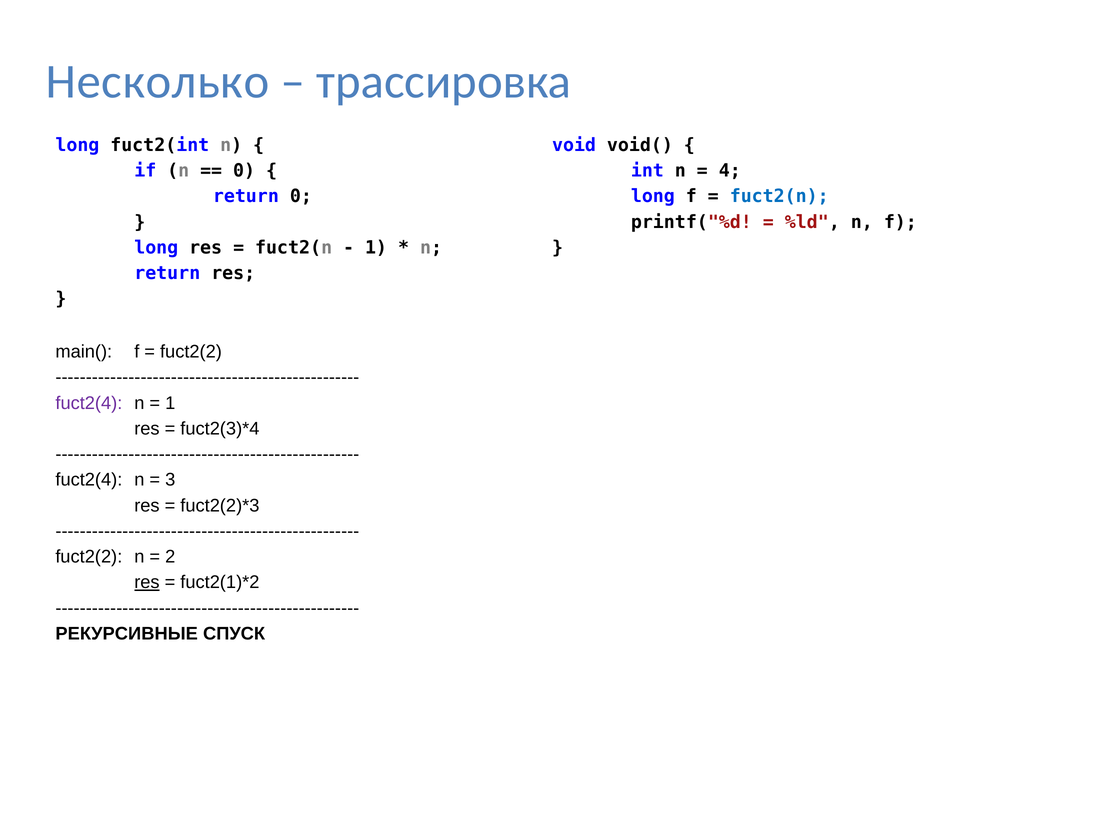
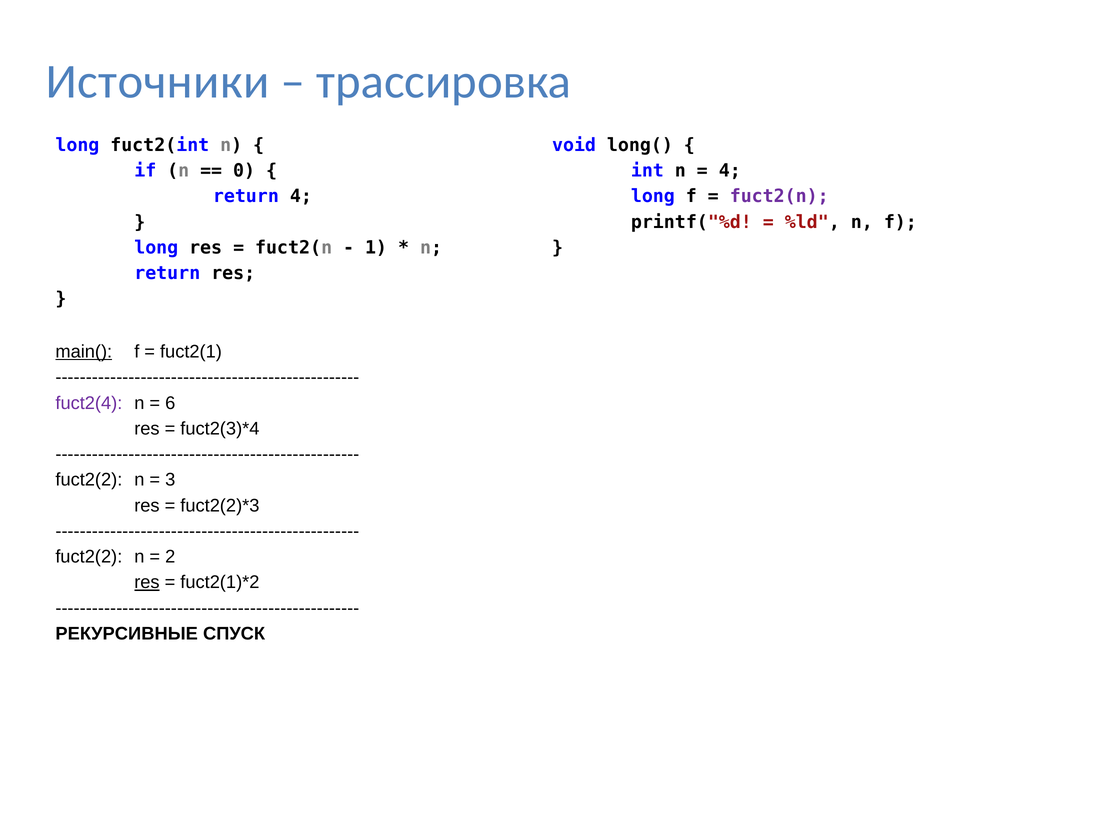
Несколько: Несколько -> Источники (158, 82)
void(: void( -> long( (640, 145)
return 0: 0 -> 4 (301, 196)
fuct2(n colour: blue -> purple (779, 196)
main( underline: none -> present (84, 352)
fuct2(2: fuct2(2 -> fuct2(1 (191, 352)
1: 1 -> 6 (170, 403)
fuct2(4: fuct2(4 -> fuct2(2 (89, 480)
